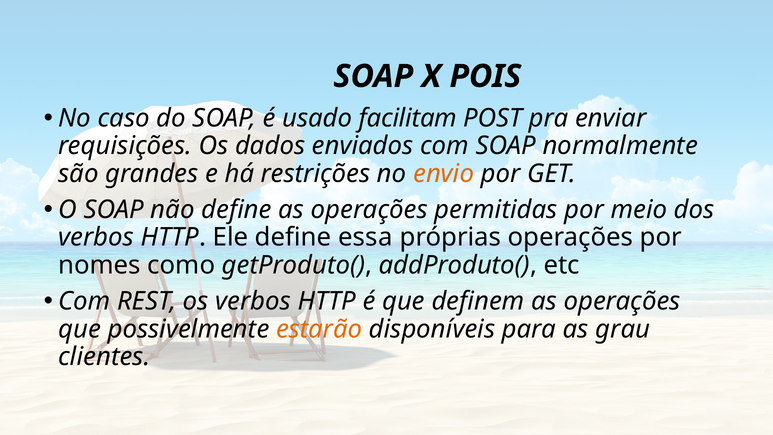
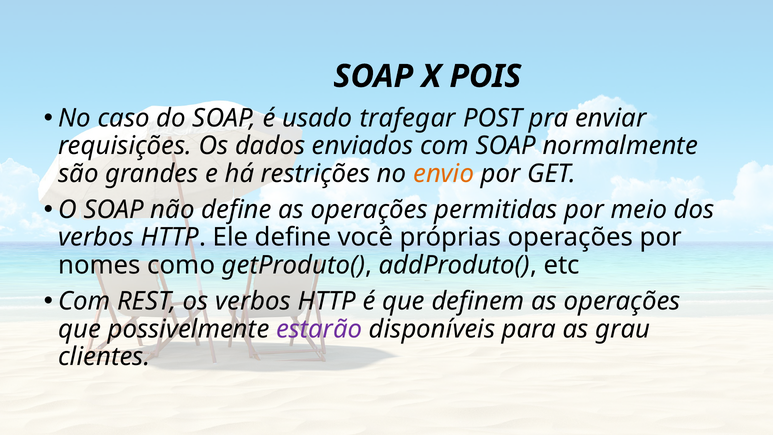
facilitam: facilitam -> trafegar (408, 118)
essa: essa -> você (366, 237)
estarão colour: orange -> purple (319, 329)
